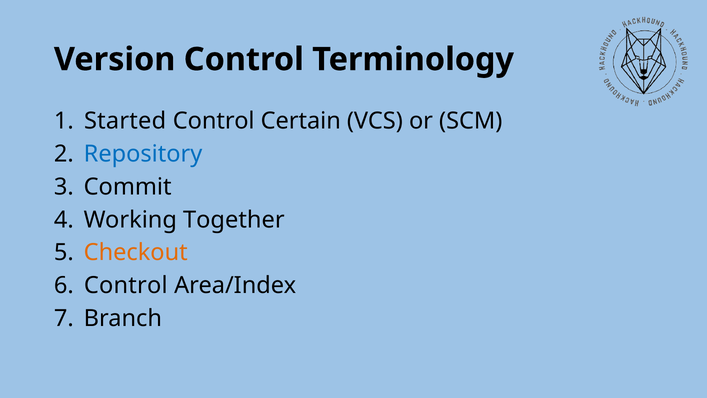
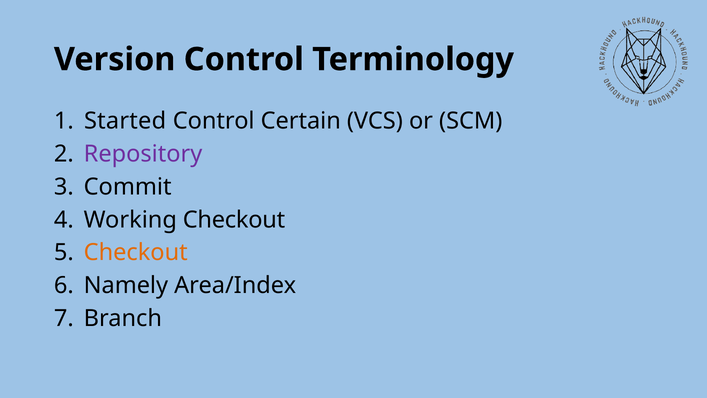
Repository colour: blue -> purple (143, 154)
Working Together: Together -> Checkout (234, 220)
Control: Control -> Namely (126, 285)
